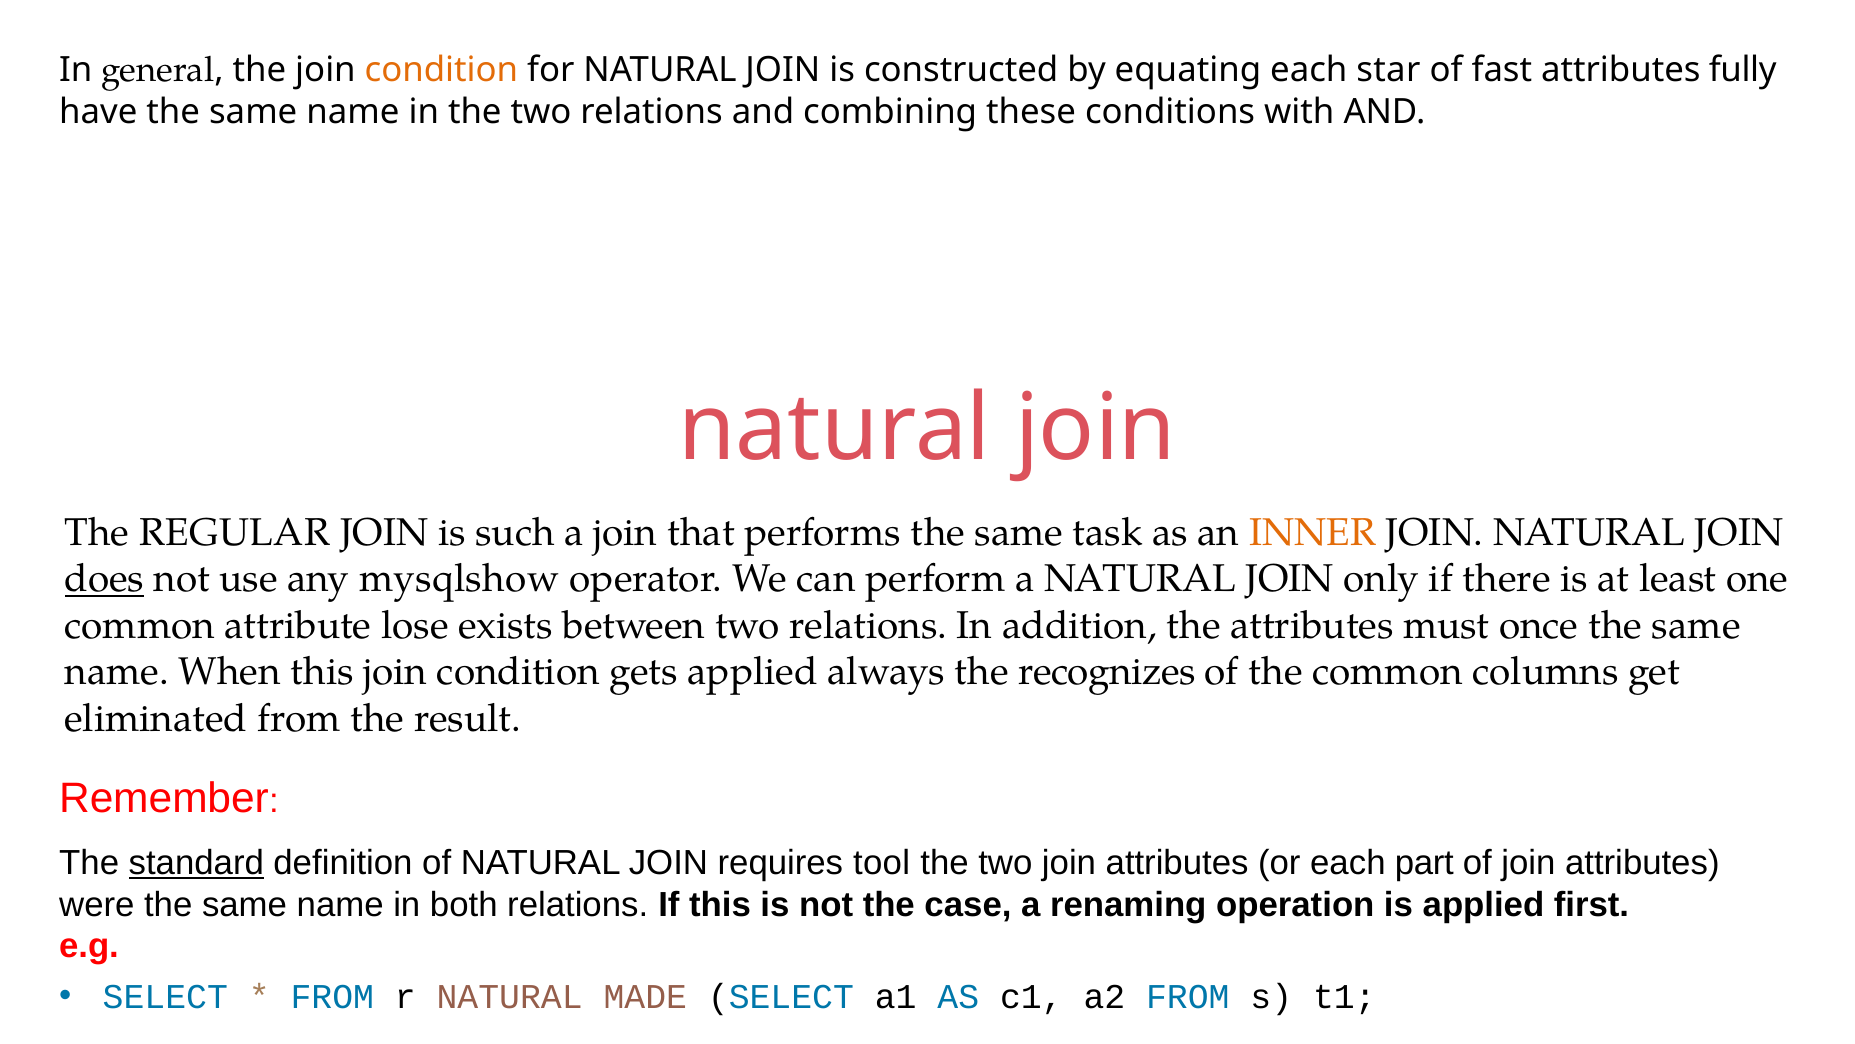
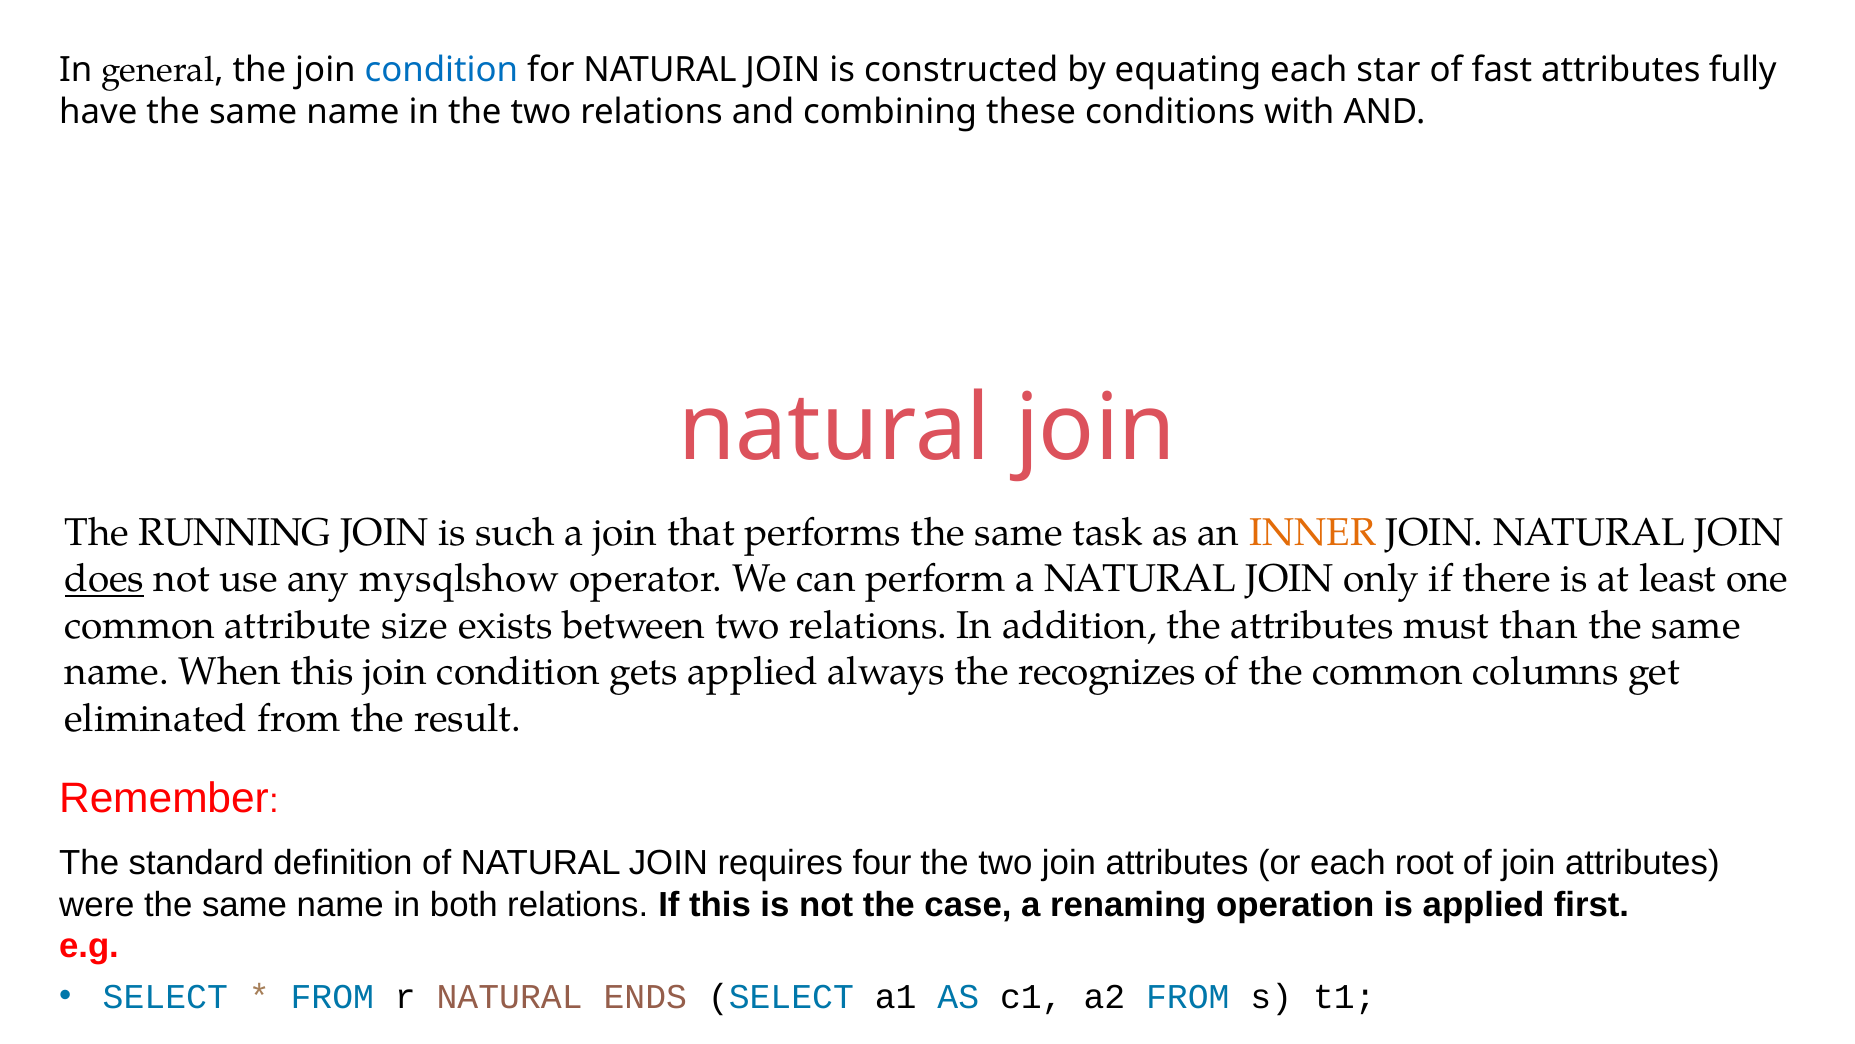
condition colour: orange -> blue (441, 70)
REGULAR: REGULAR -> RUNNING (235, 532)
lose: lose -> size (415, 625)
once: once -> than (1539, 625)
standard underline: present -> none (196, 862)
tool: tool -> four (882, 862)
part: part -> root (1424, 862)
MADE: MADE -> ENDS (645, 997)
